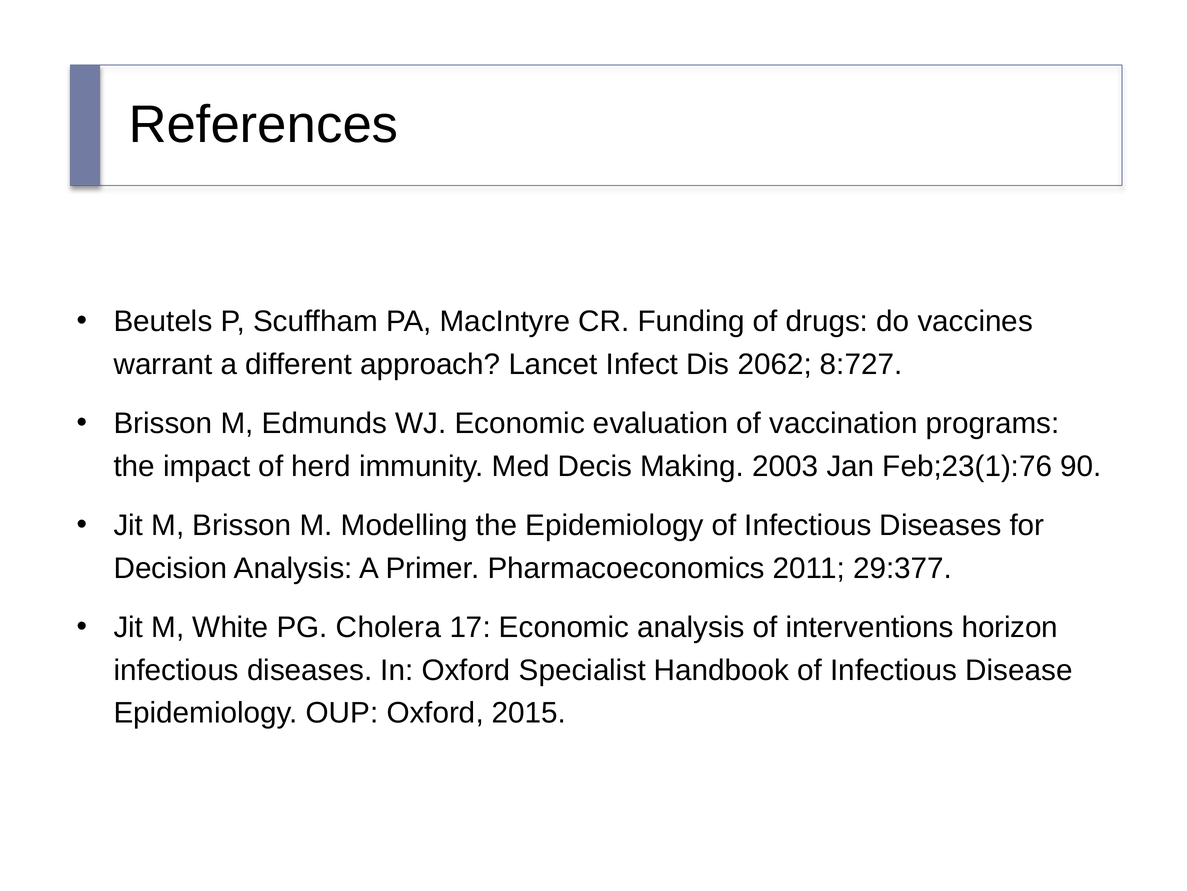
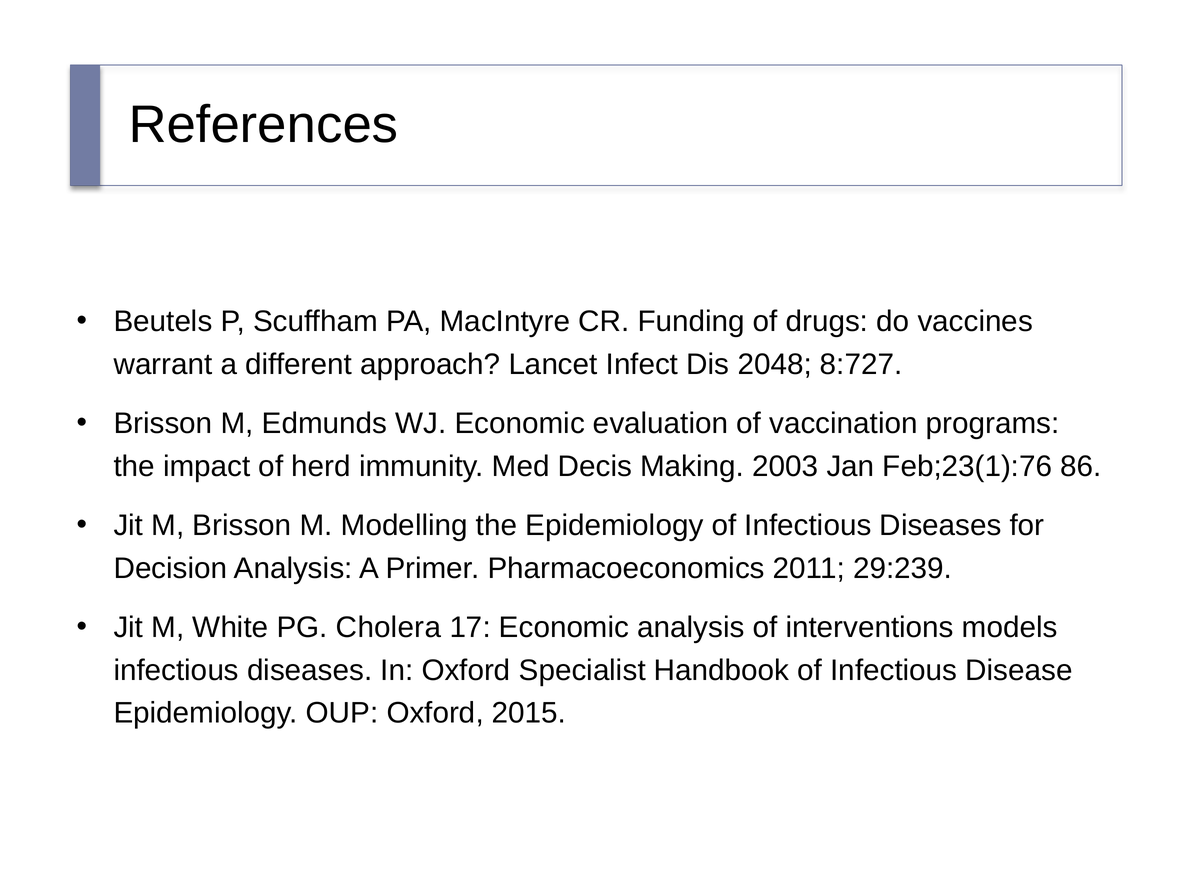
2062: 2062 -> 2048 (775, 364)
90: 90 -> 86 (1081, 466)
29:377: 29:377 -> 29:239 (903, 568)
horizon: horizon -> models (1010, 627)
